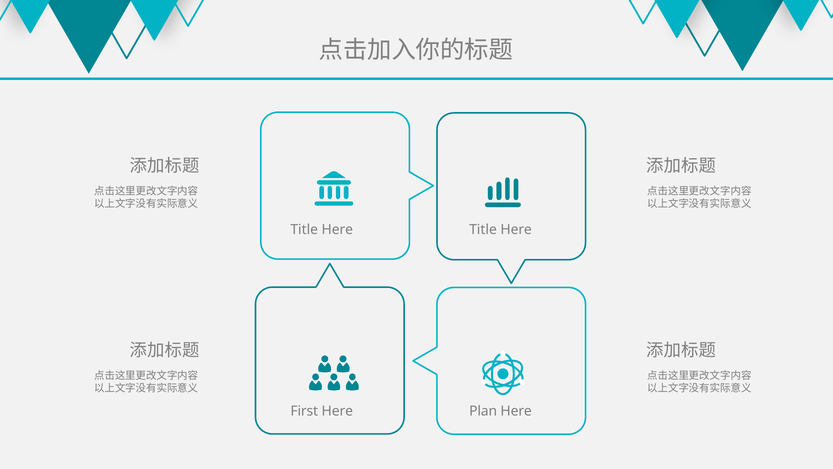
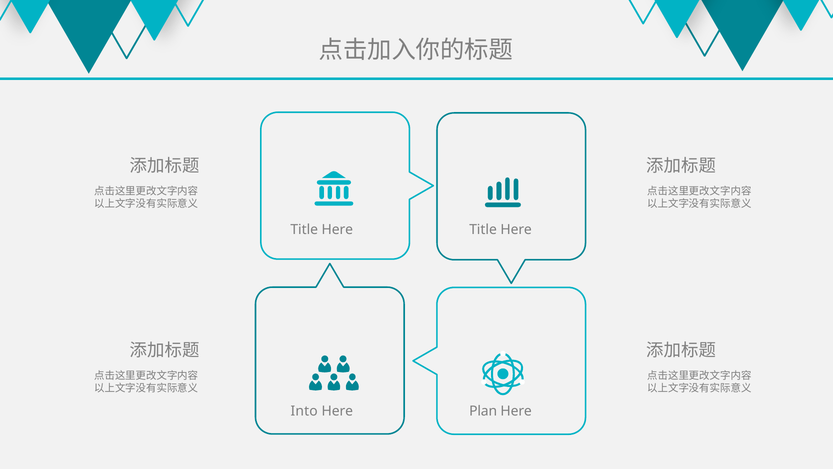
First: First -> Into (304, 411)
